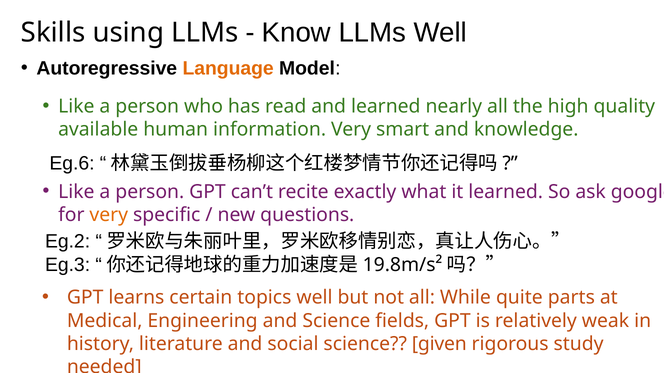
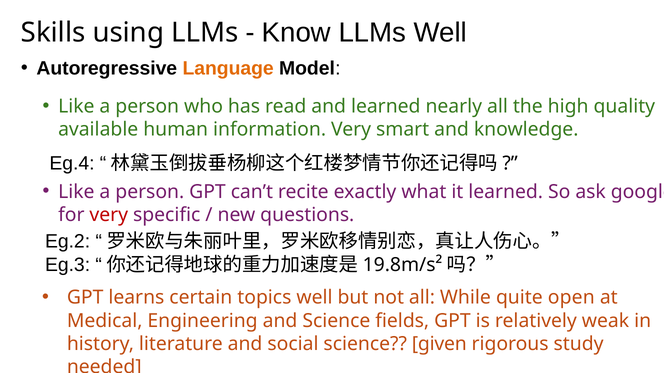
Eg.6: Eg.6 -> Eg.4 (72, 164)
very colour: orange -> red (109, 215)
parts: parts -> open (571, 298)
